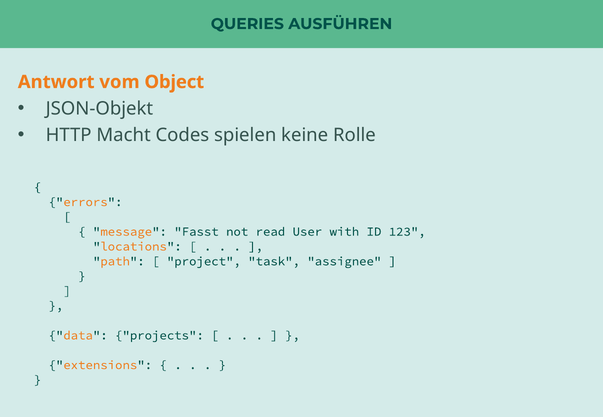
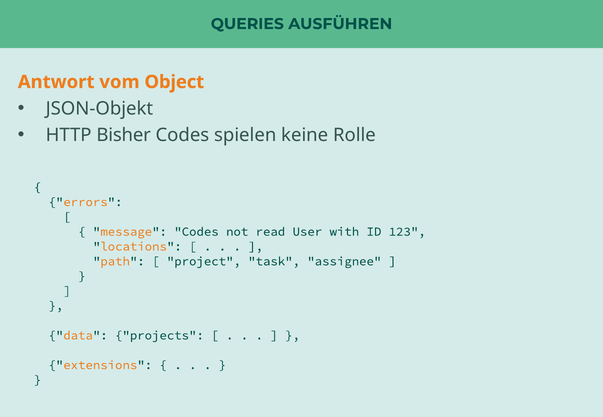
Macht: Macht -> Bisher (124, 136)
message Fasst: Fasst -> Codes (196, 232)
